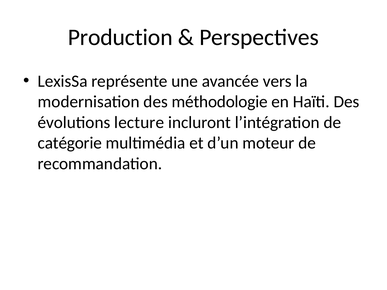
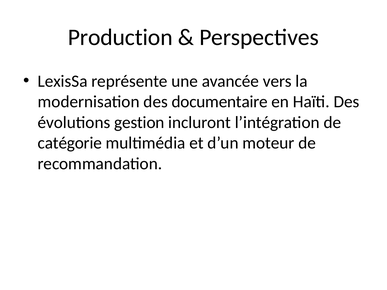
méthodologie: méthodologie -> documentaire (220, 102)
lecture: lecture -> gestion (139, 122)
